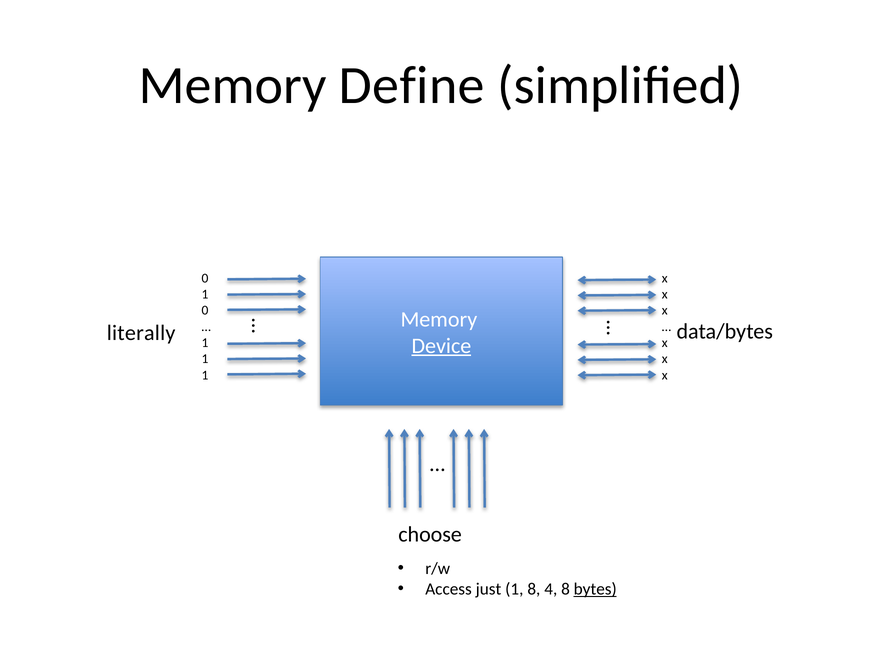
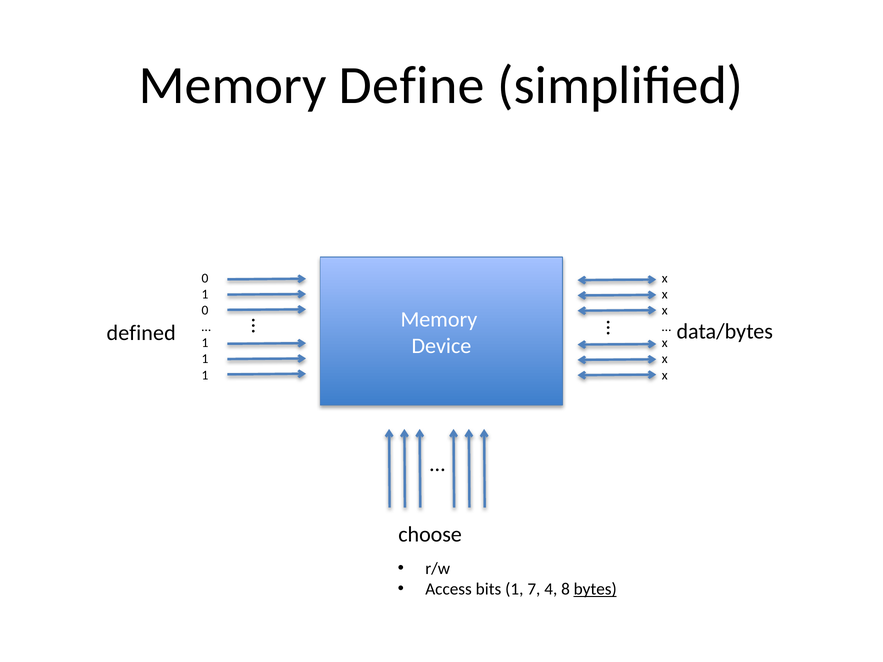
literally: literally -> defined (141, 333)
Device underline: present -> none (441, 346)
just: just -> bits (488, 589)
1 8: 8 -> 7 (534, 589)
